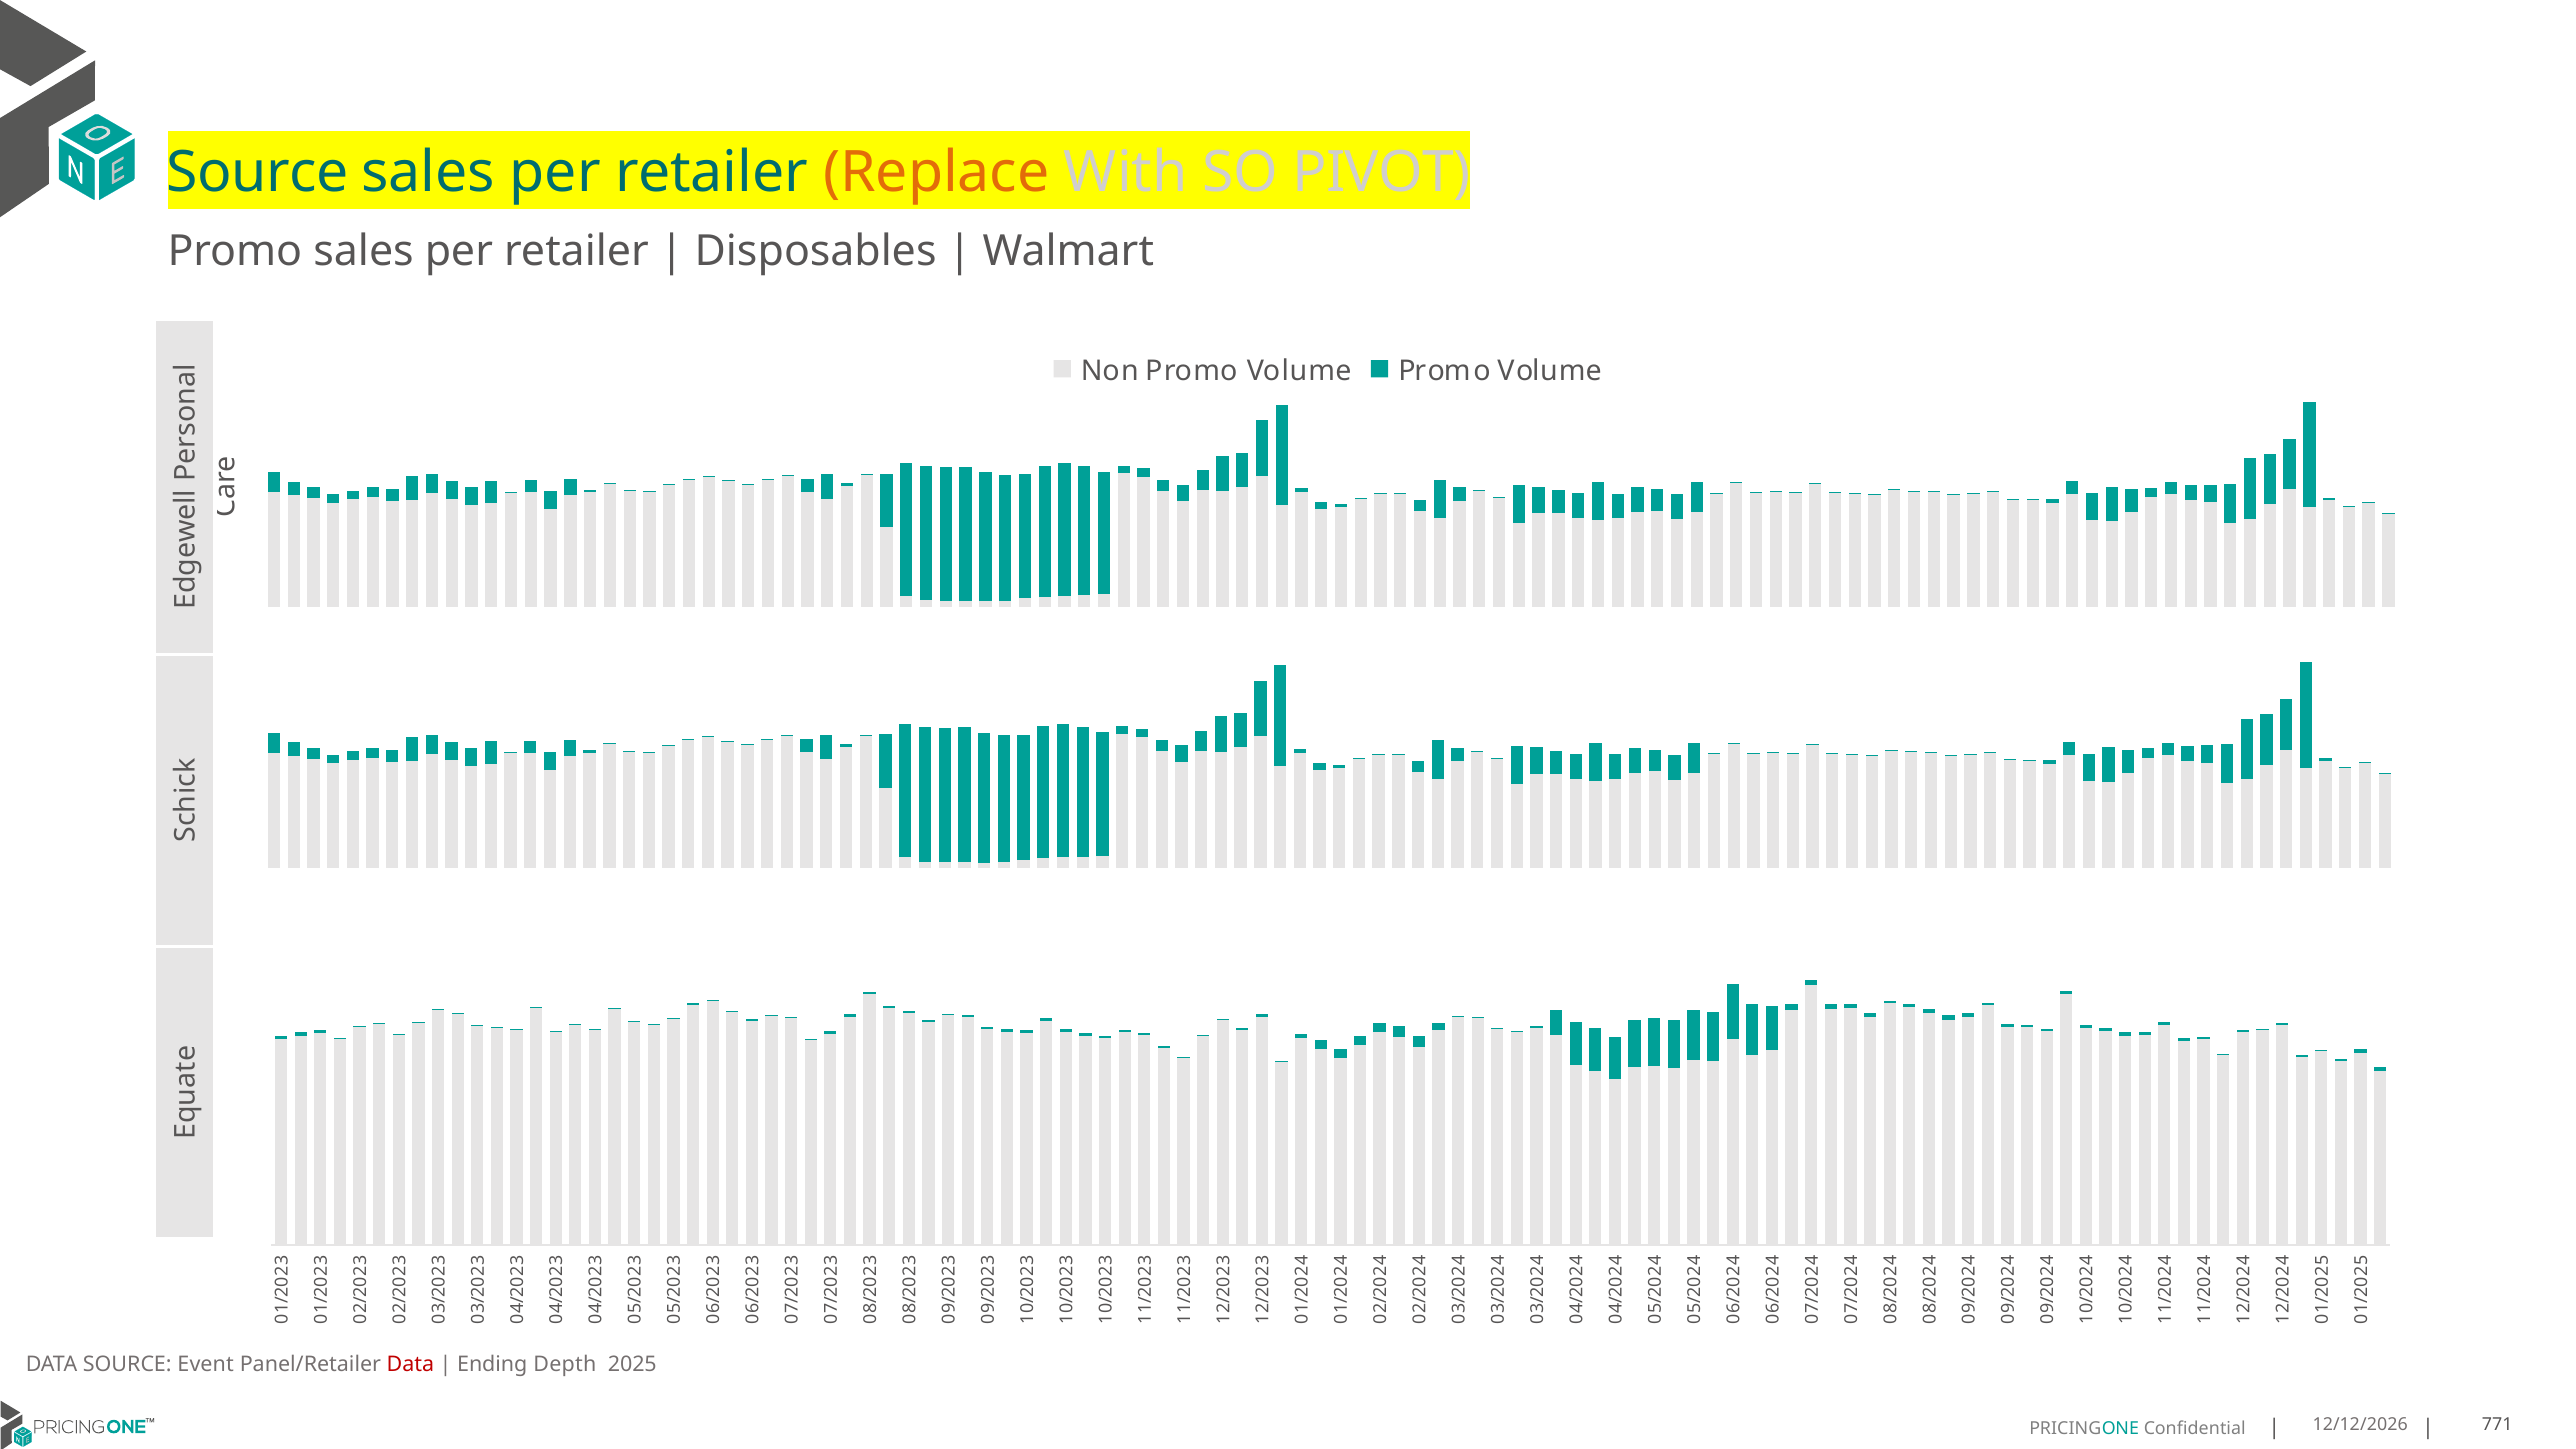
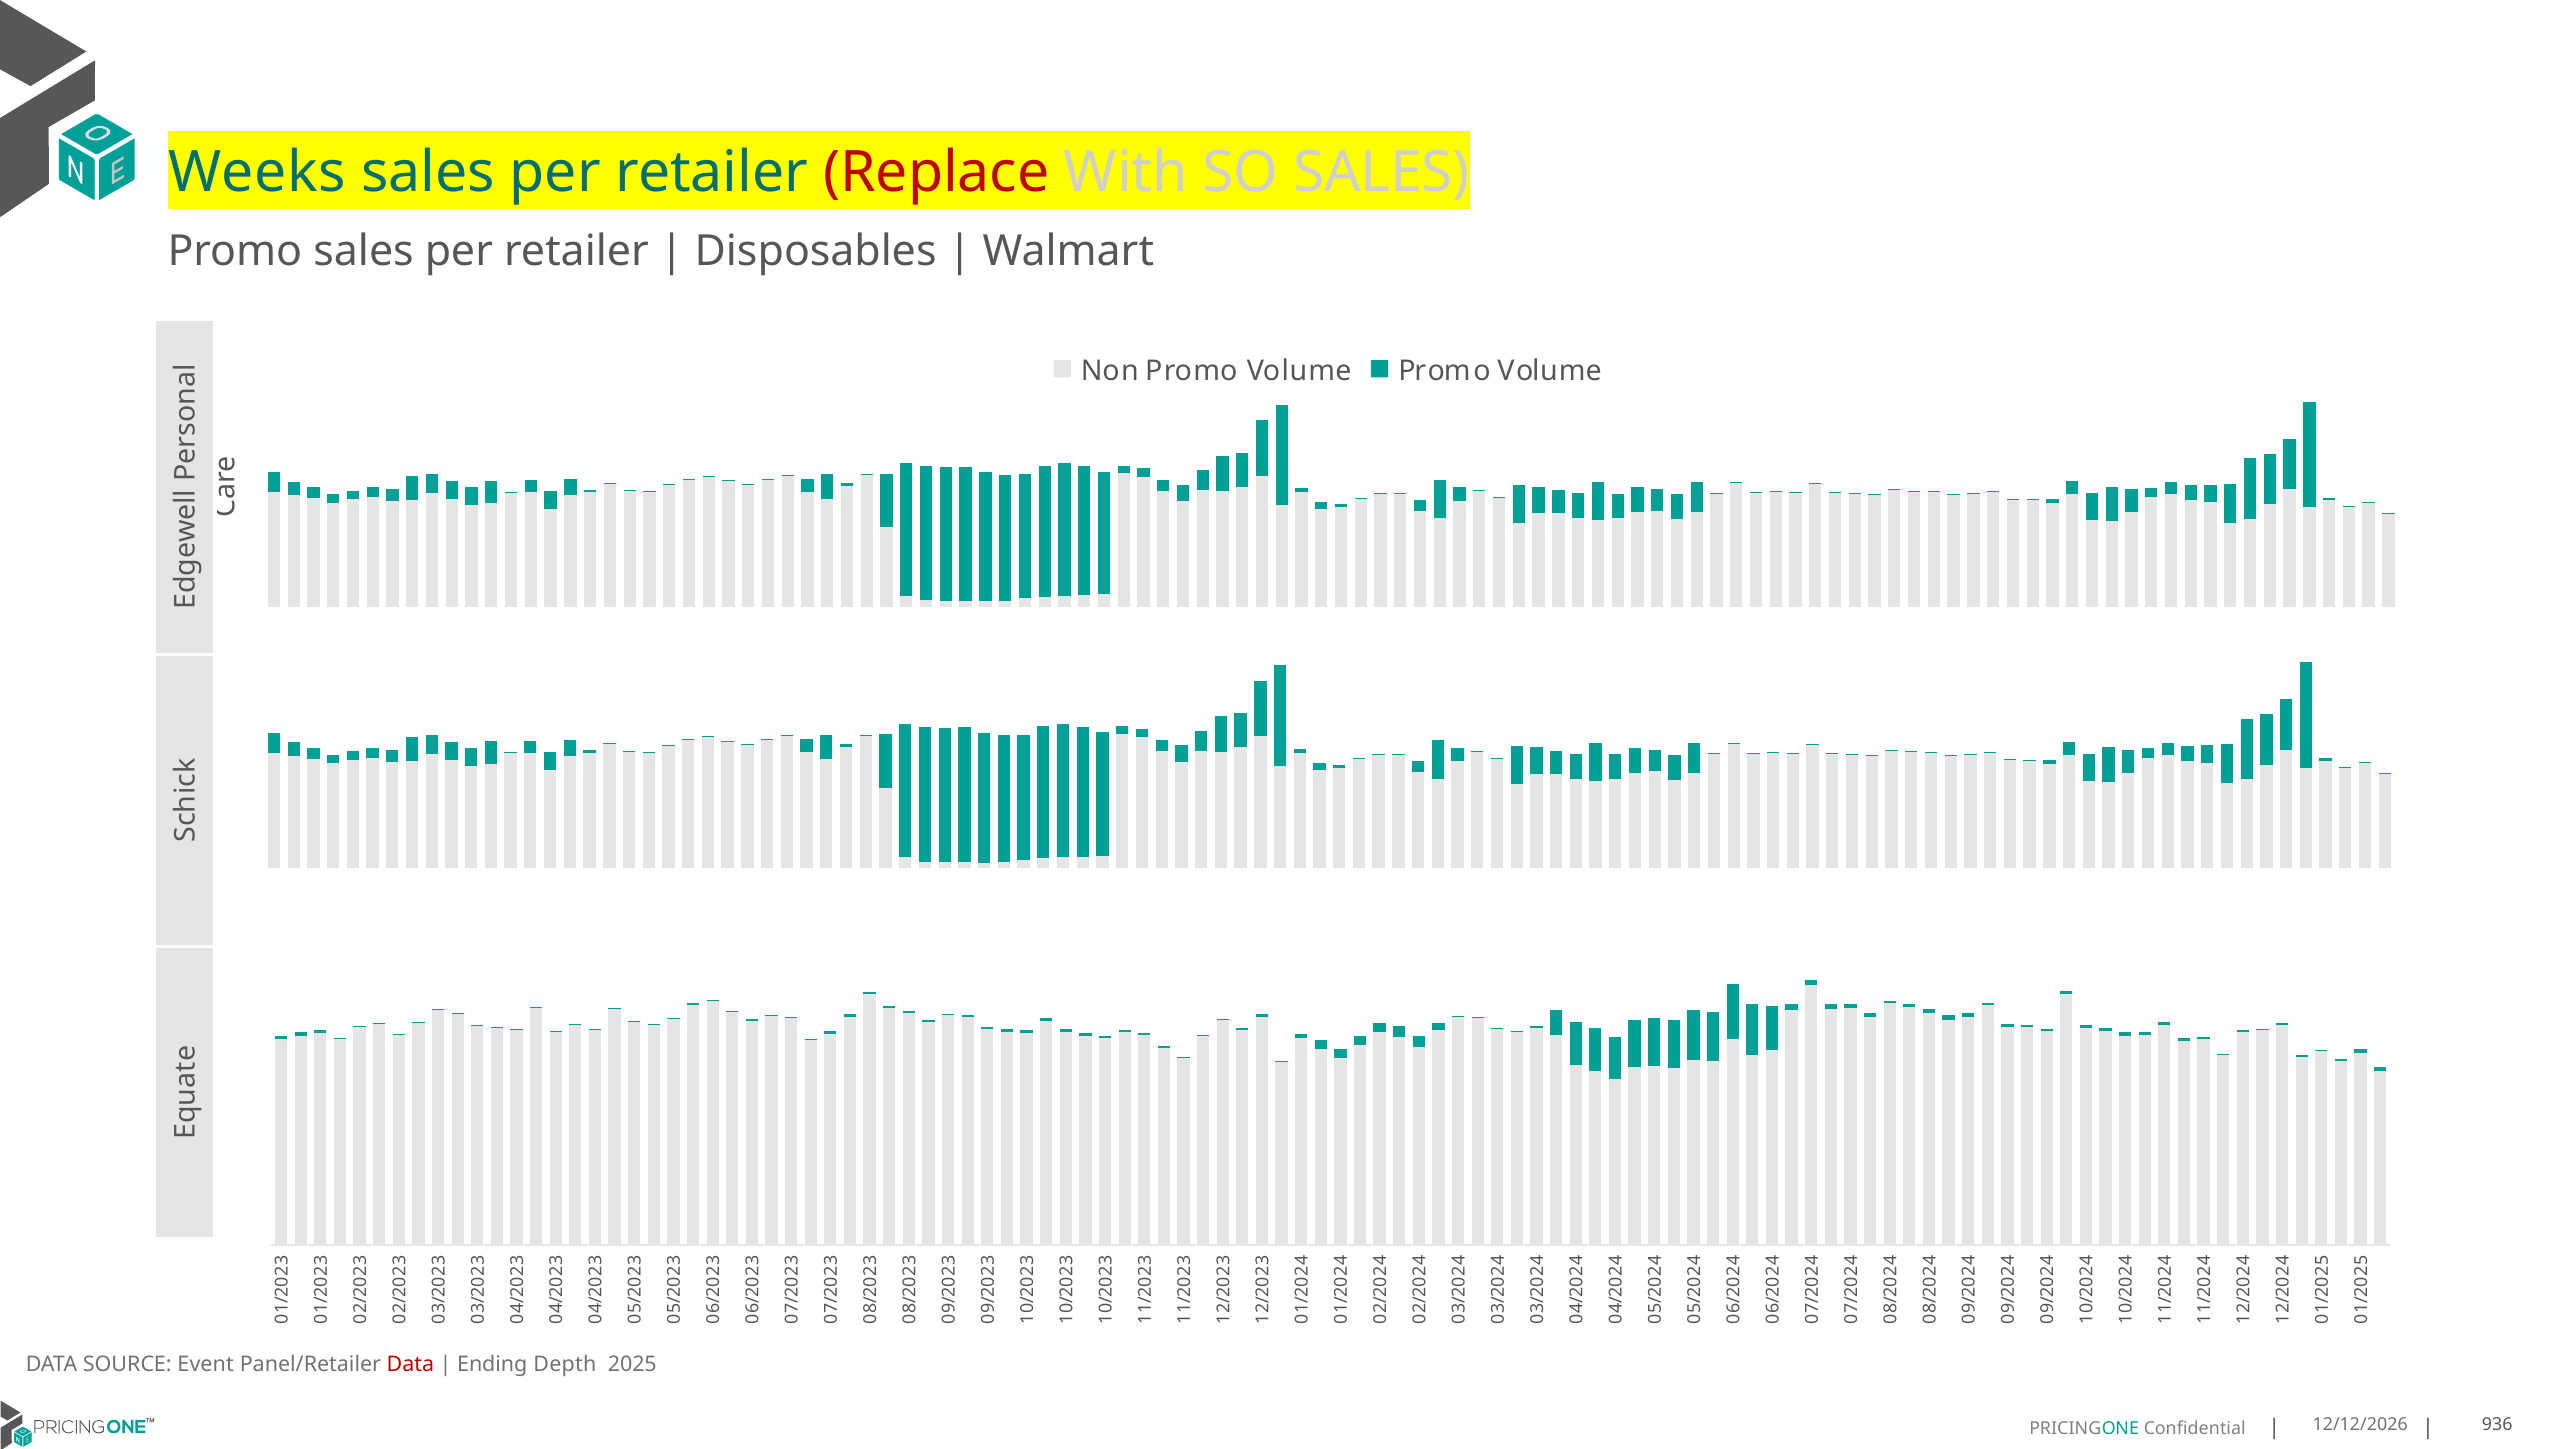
Source: Source -> Weeks (257, 173)
Replace colour: orange -> red (936, 173)
SO PIVOT: PIVOT -> SALES (1381, 173)
771: 771 -> 936 (2497, 1425)
